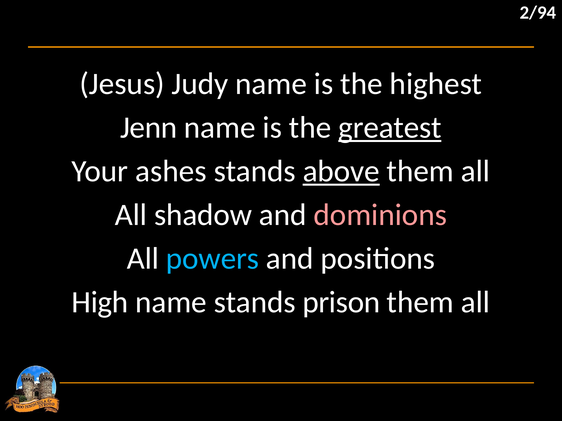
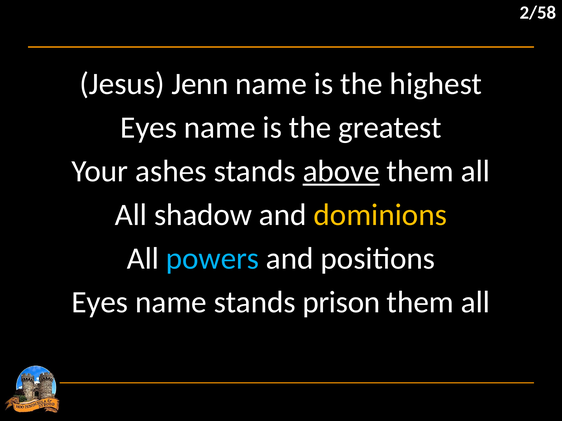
2/94: 2/94 -> 2/58 (538, 13)
Judy: Judy -> Jenn (200, 84)
Jenn: Jenn -> Eyes (149, 128)
greatest underline: present -> none (390, 128)
dominions colour: pink -> yellow (380, 215)
High: High -> Eyes (100, 302)
